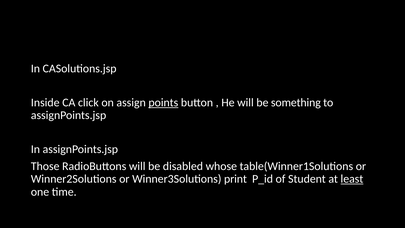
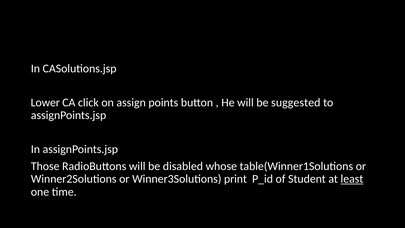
Inside: Inside -> Lower (45, 102)
points underline: present -> none (163, 102)
something: something -> suggested (296, 102)
